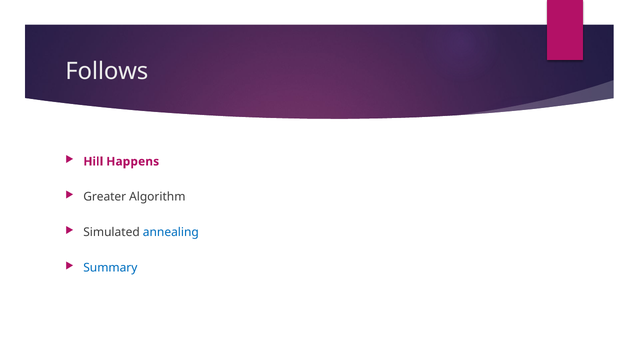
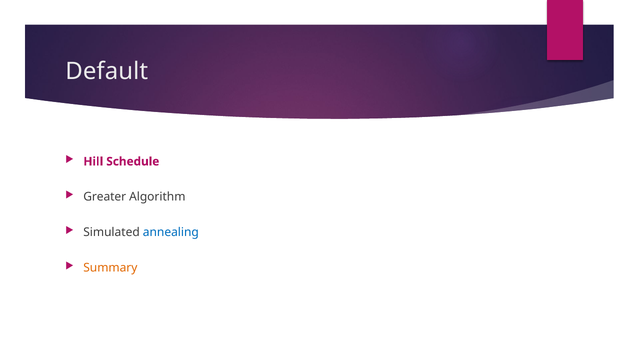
Follows: Follows -> Default (107, 71)
Happens: Happens -> Schedule (133, 161)
Summary colour: blue -> orange (110, 267)
